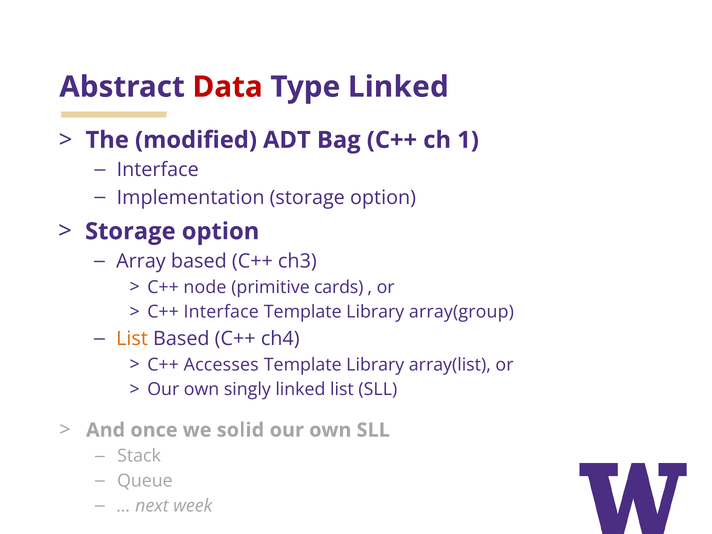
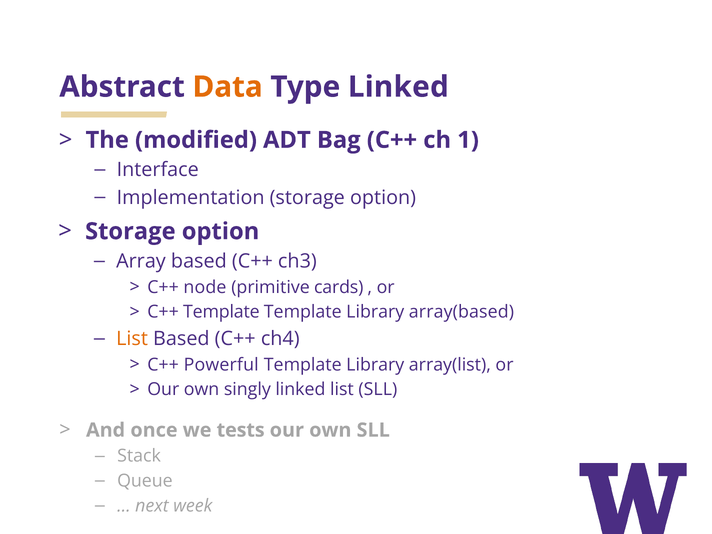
Data colour: red -> orange (228, 87)
C++ Interface: Interface -> Template (221, 312)
array(group: array(group -> array(based (461, 312)
Accesses: Accesses -> Powerful (221, 365)
solid: solid -> tests (241, 430)
